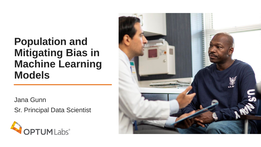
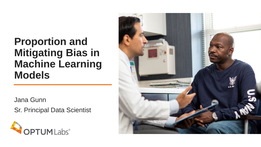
Population: Population -> Proportion (40, 42)
